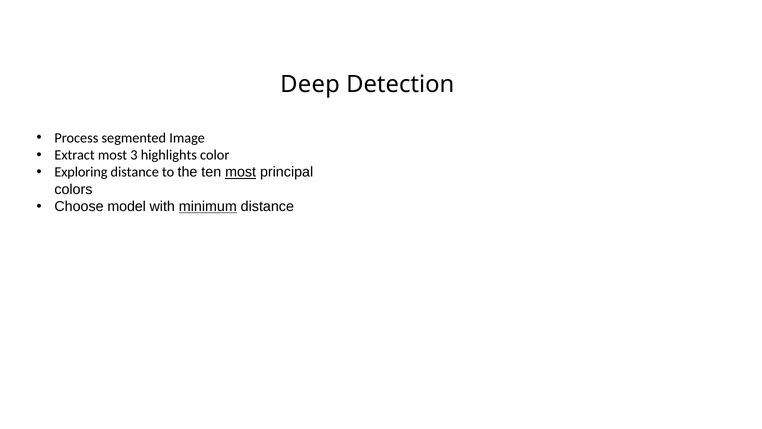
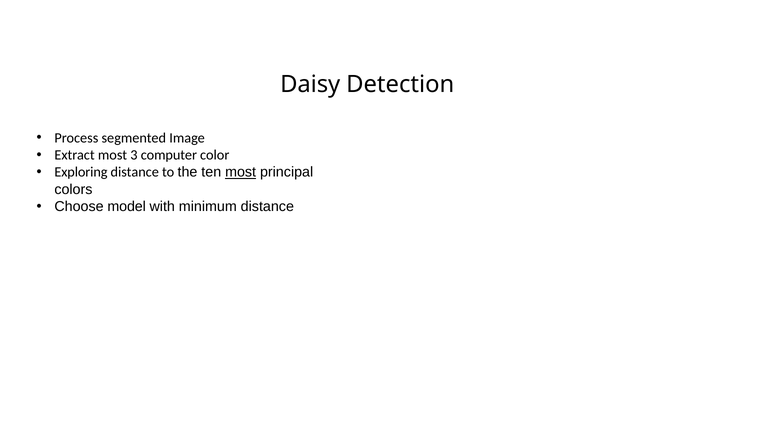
Deep: Deep -> Daisy (310, 84)
highlights: highlights -> computer (169, 155)
minimum underline: present -> none (208, 206)
